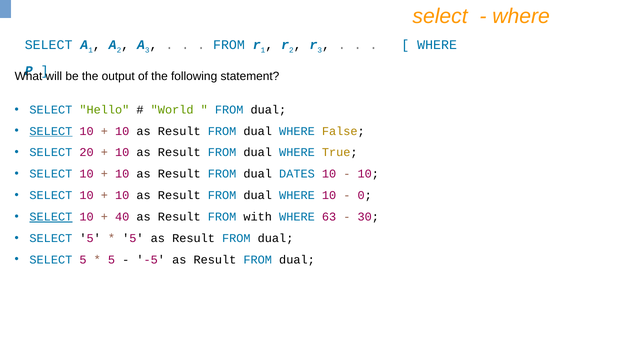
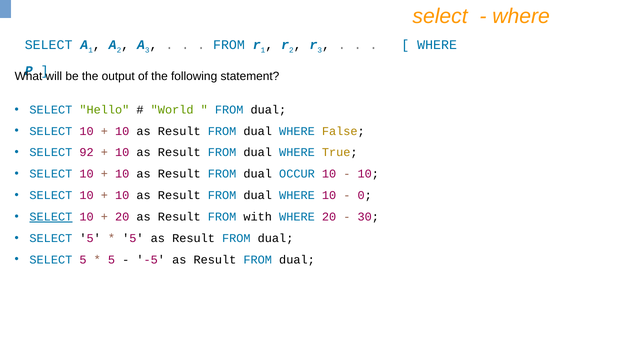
SELECT underline: present -> none (51, 131)
20: 20 -> 92 (87, 152)
DATES: DATES -> OCCUR (297, 174)
40: 40 -> 20 (122, 217)
WHERE 63: 63 -> 20 (329, 217)
